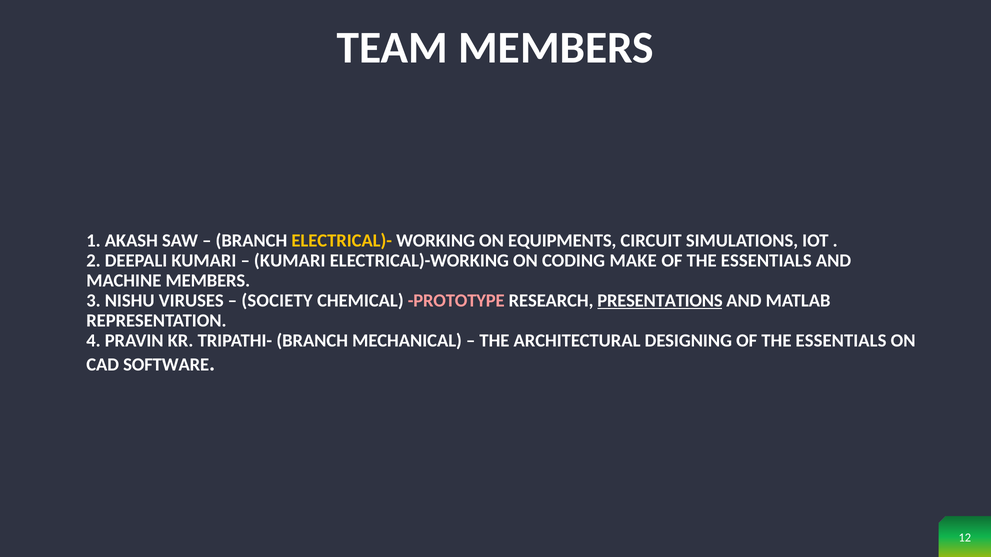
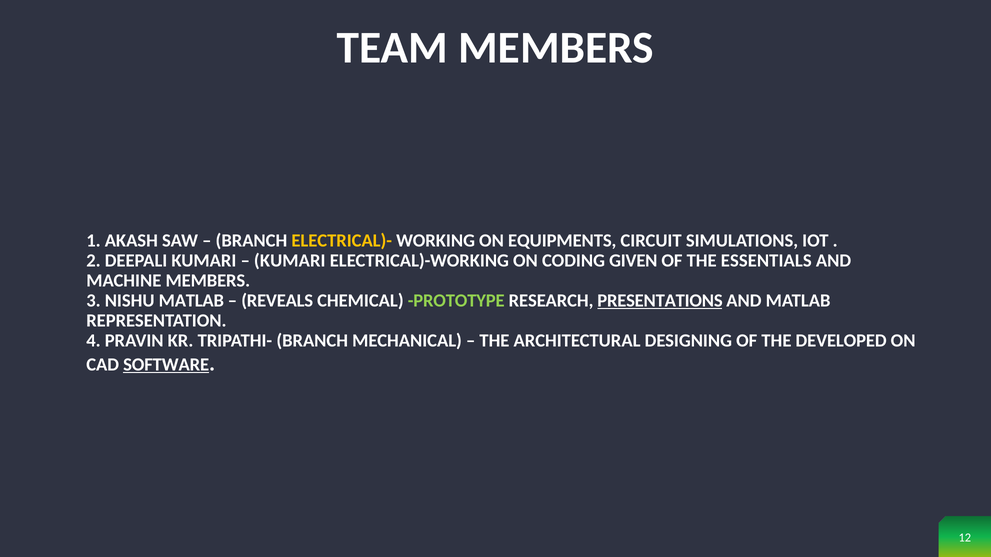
MAKE: MAKE -> GIVEN (633, 261)
NISHU VIRUSES: VIRUSES -> MATLAB (191, 301)
SOCIETY: SOCIETY -> REVEALS (277, 301)
PROTOTYPE colour: pink -> light green (456, 301)
DESIGNING OF THE ESSENTIALS: ESSENTIALS -> DEVELOPED (841, 341)
SOFTWARE underline: none -> present (166, 365)
